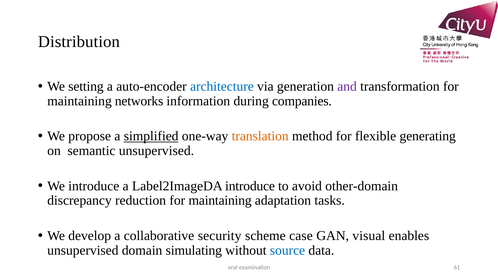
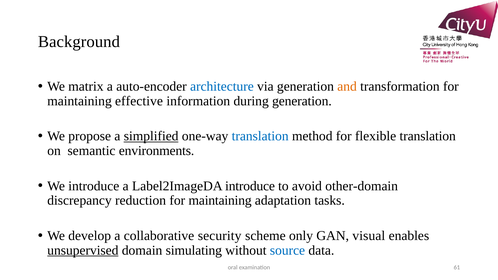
Distribution: Distribution -> Background (79, 42)
setting: setting -> matrix (86, 87)
and colour: purple -> orange (347, 87)
networks: networks -> effective (139, 101)
during companies: companies -> generation (302, 101)
translation colour: orange -> blue (260, 136)
flexible generating: generating -> translation (428, 136)
semantic unsupervised: unsupervised -> environments (157, 151)
case: case -> only (301, 236)
unsupervised underline: none -> present (83, 250)
